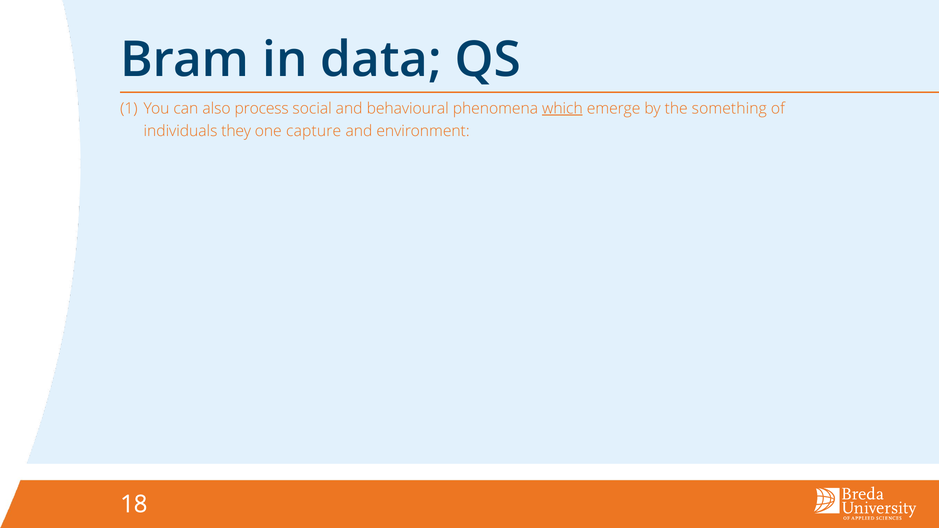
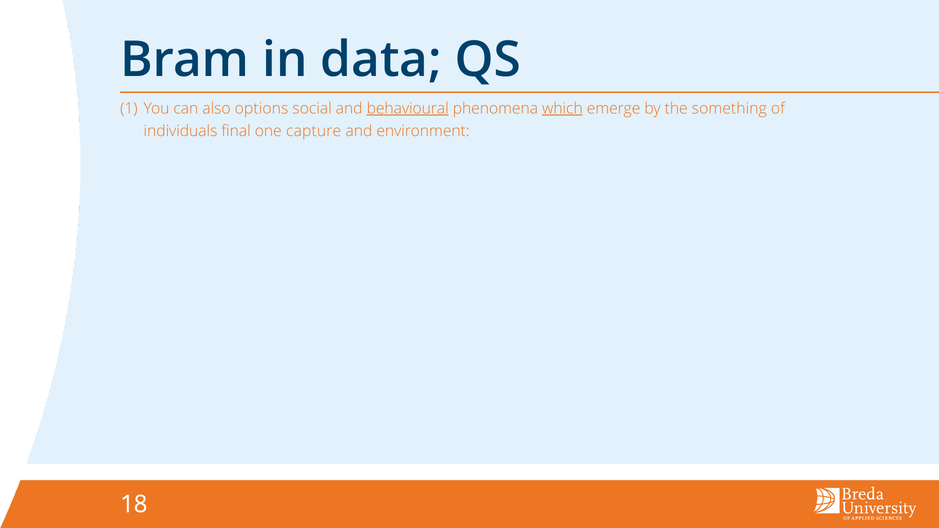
process: process -> options (262, 109)
behavioural underline: none -> present (408, 109)
they: they -> final (236, 131)
